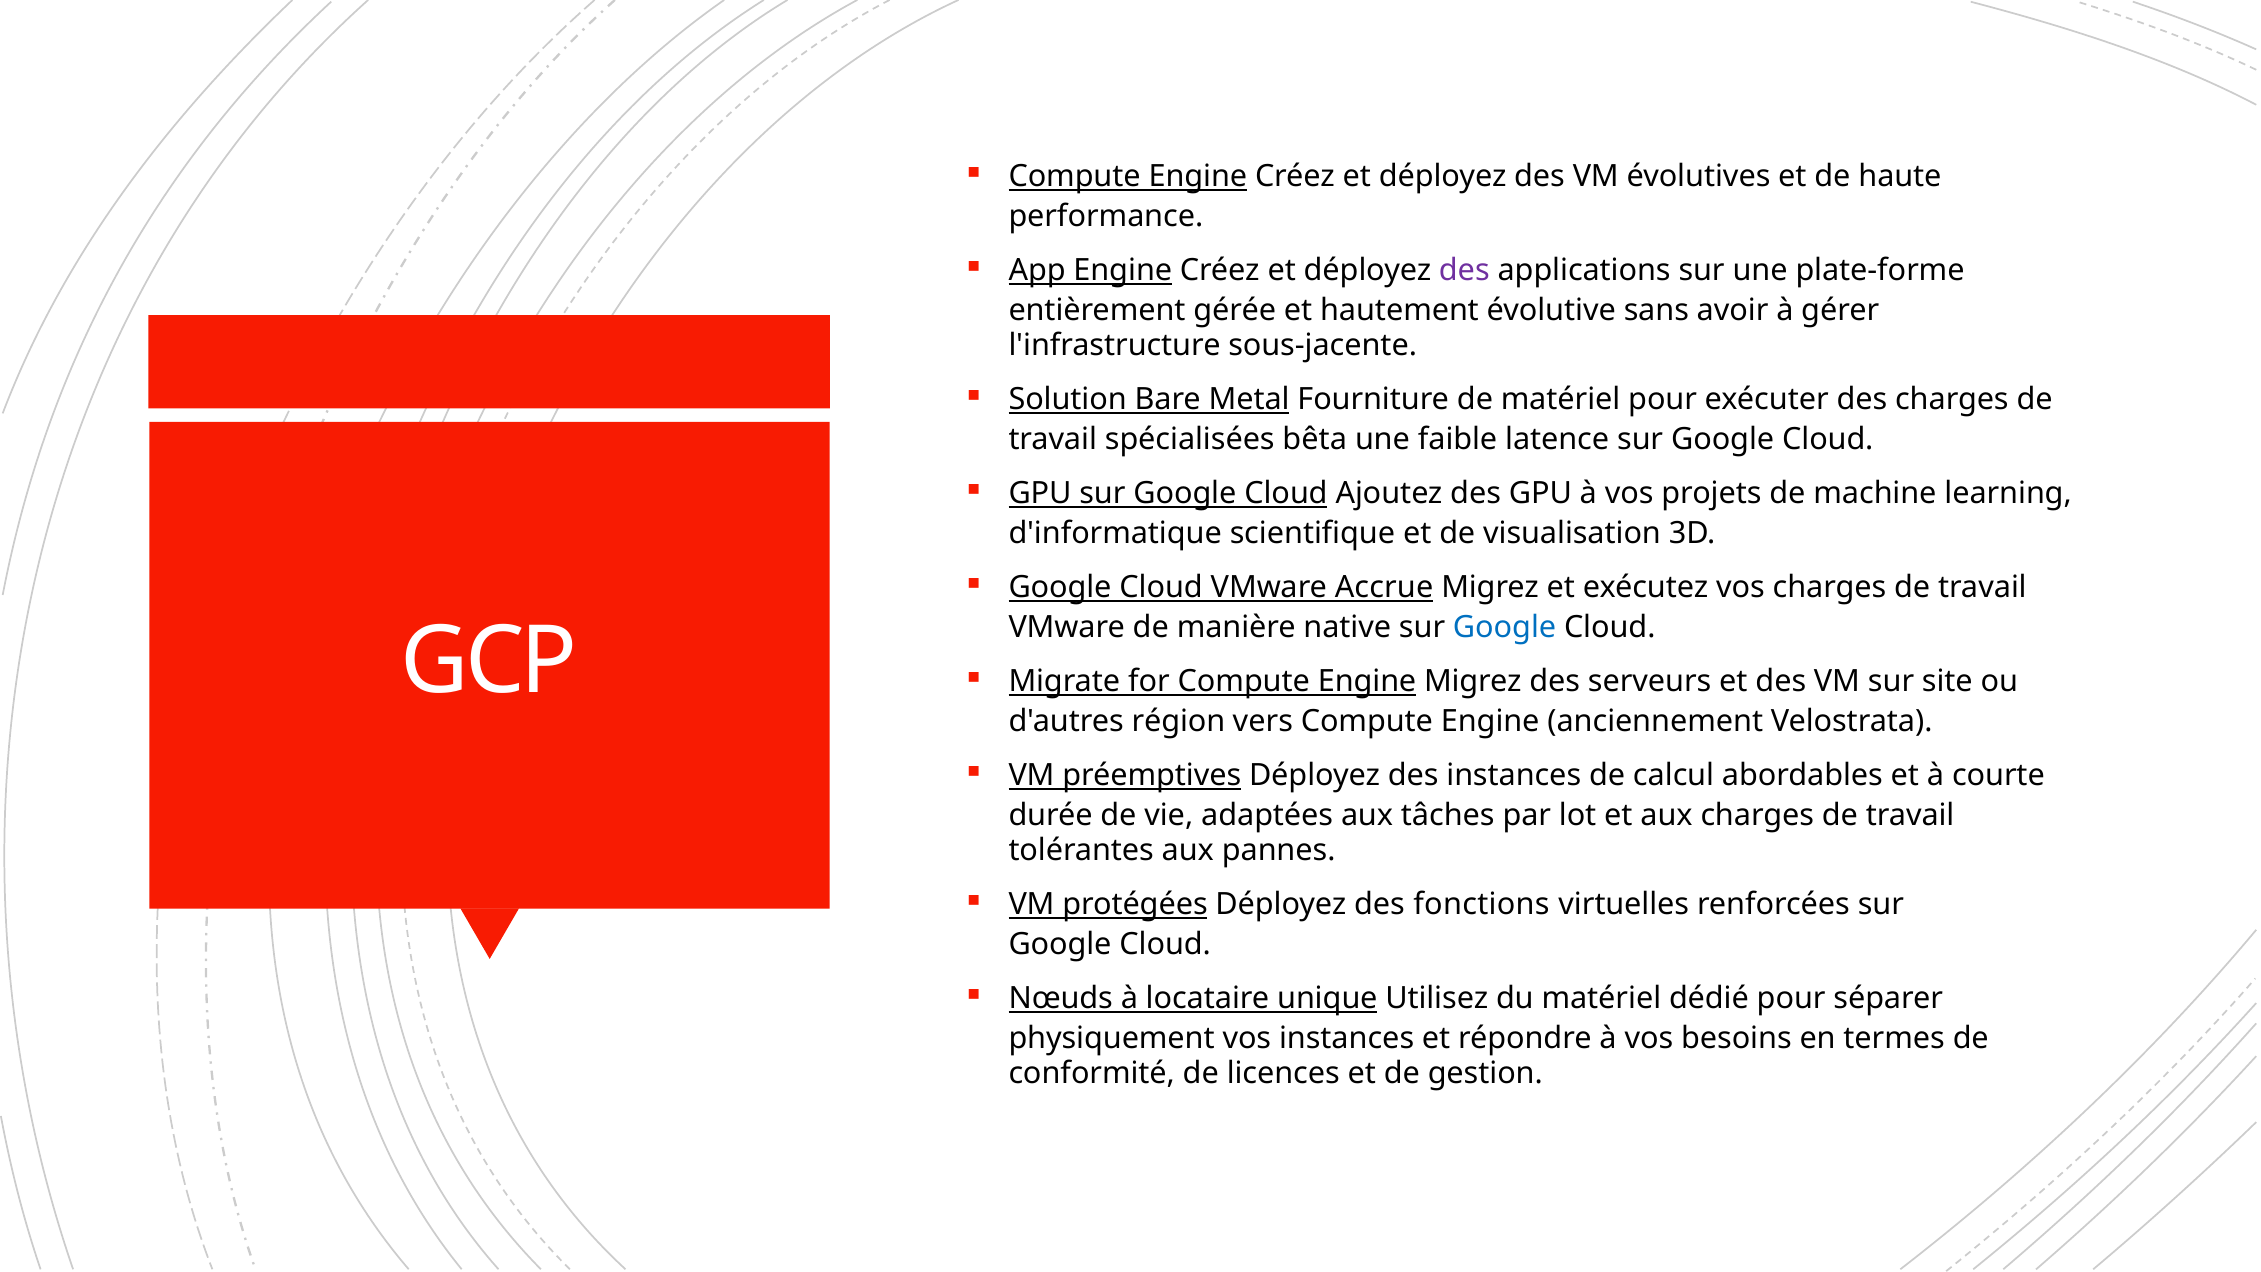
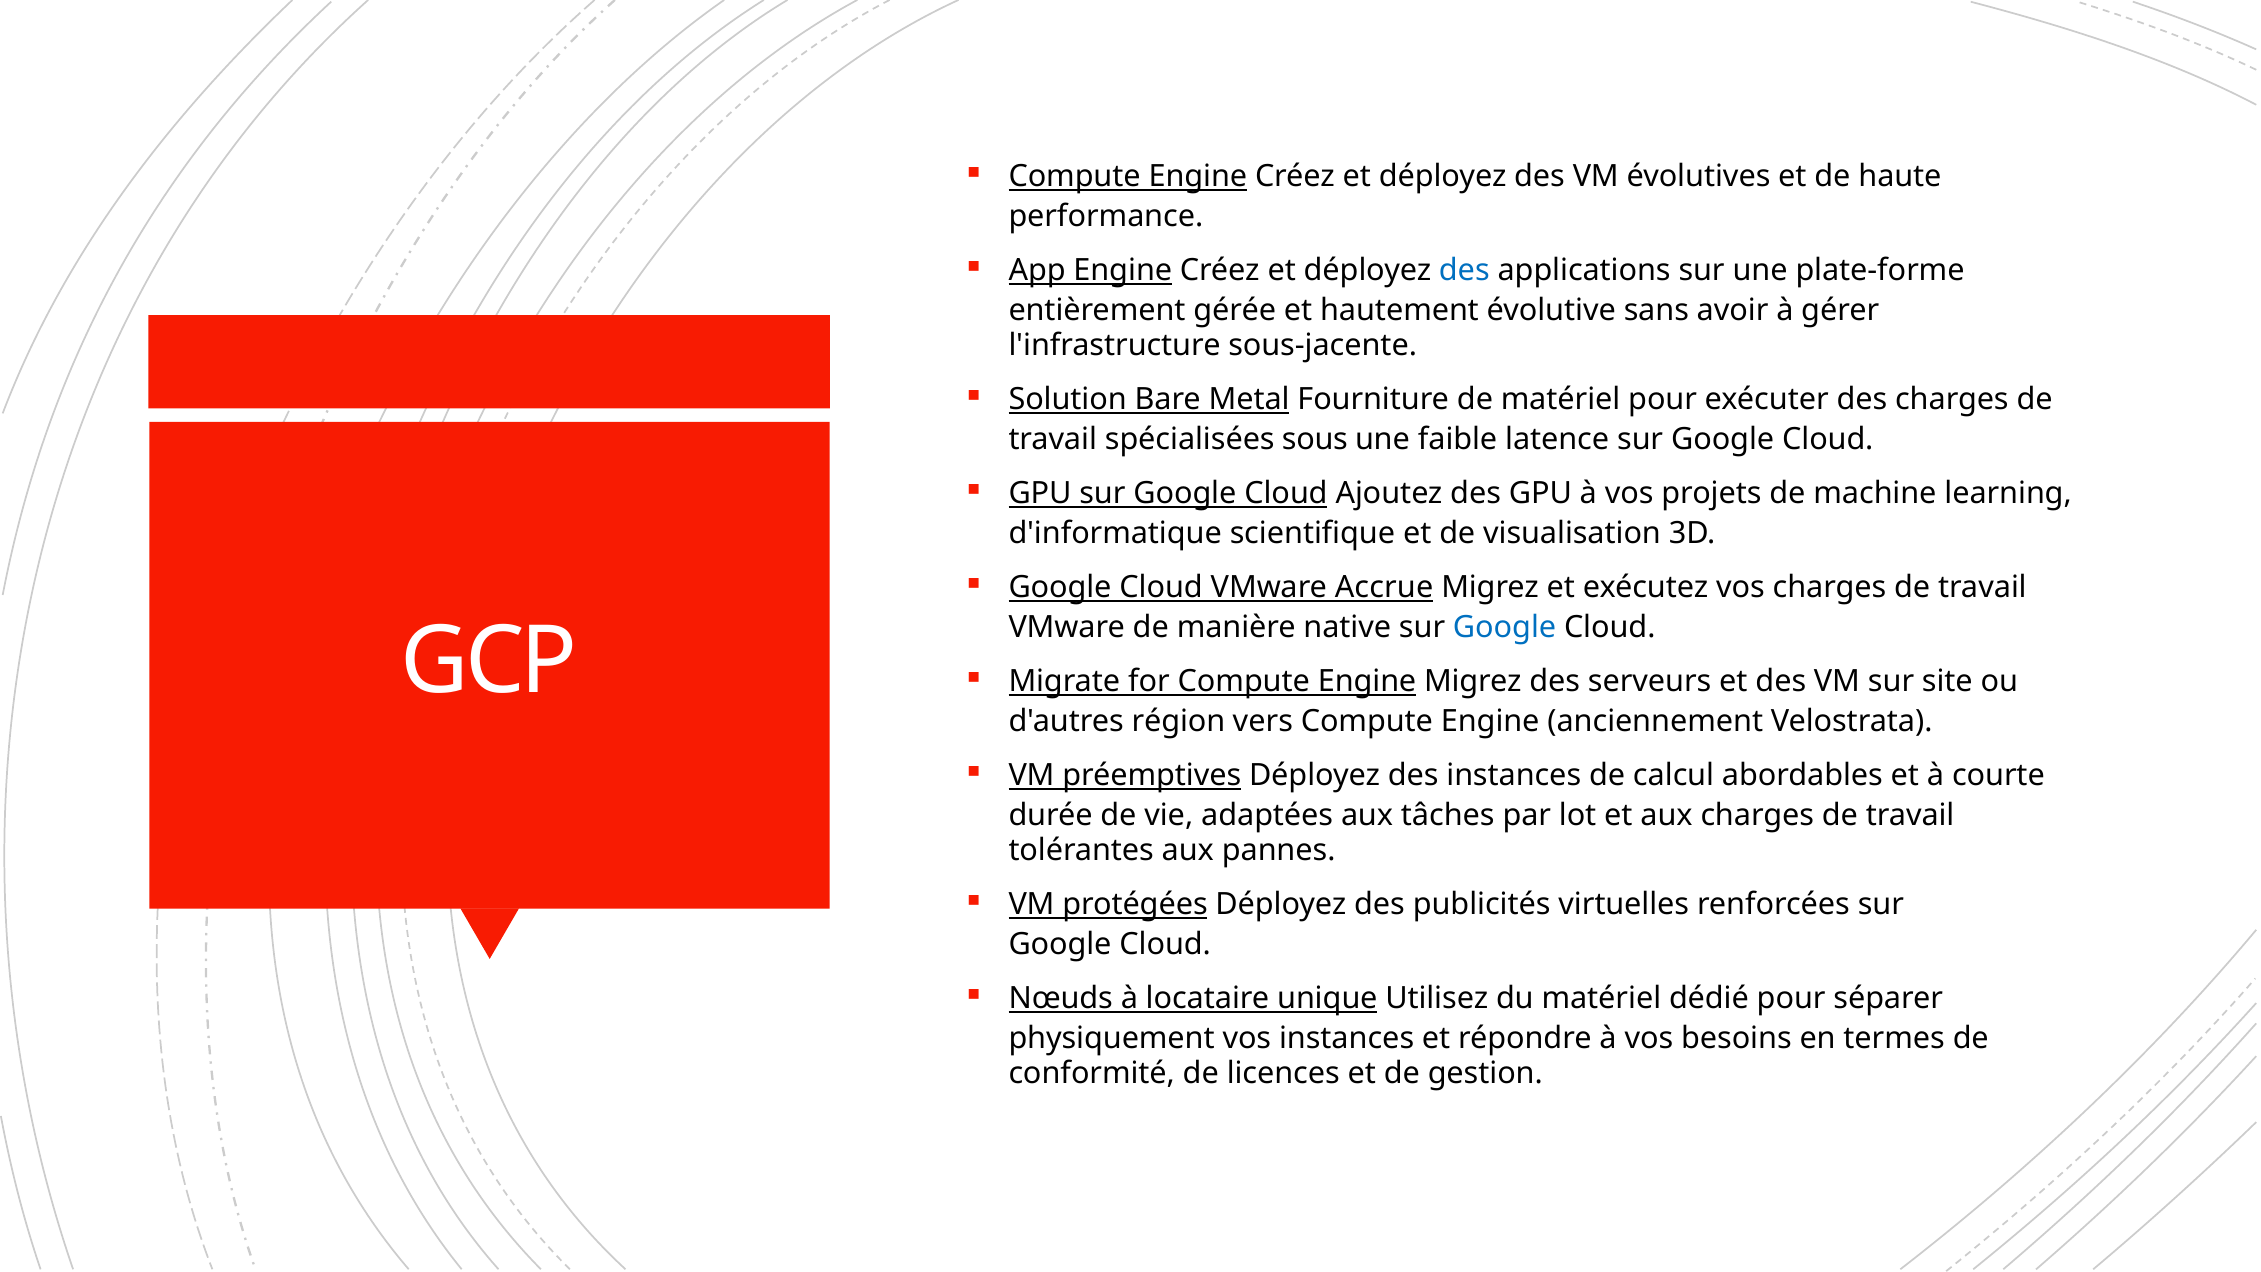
des colour: purple -> blue (1464, 270)
bêta: bêta -> sous (1315, 439)
fonctions: fonctions -> publicités (1482, 904)
